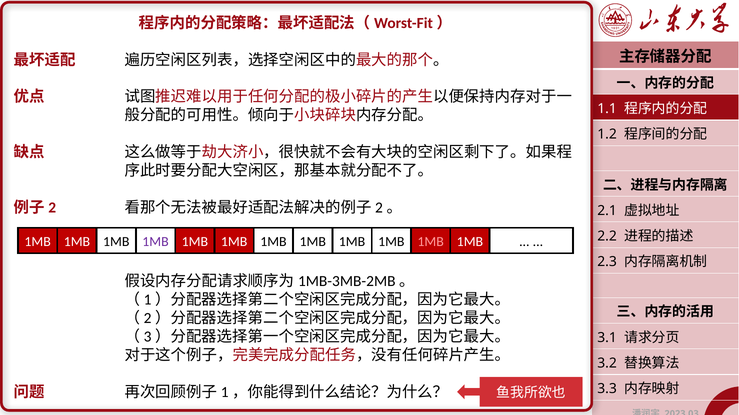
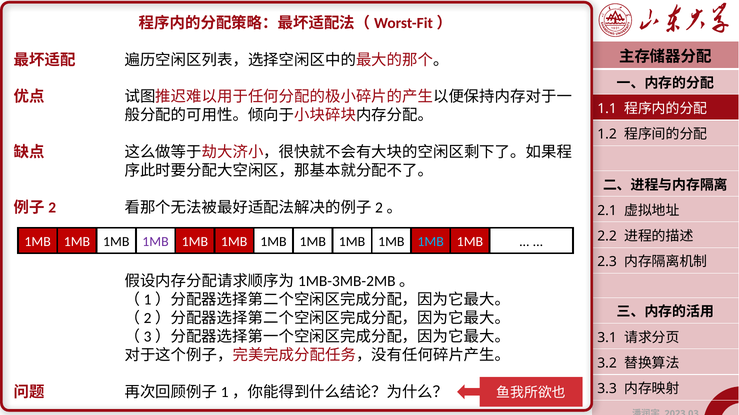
1MB colour: pink -> light blue (431, 242)
